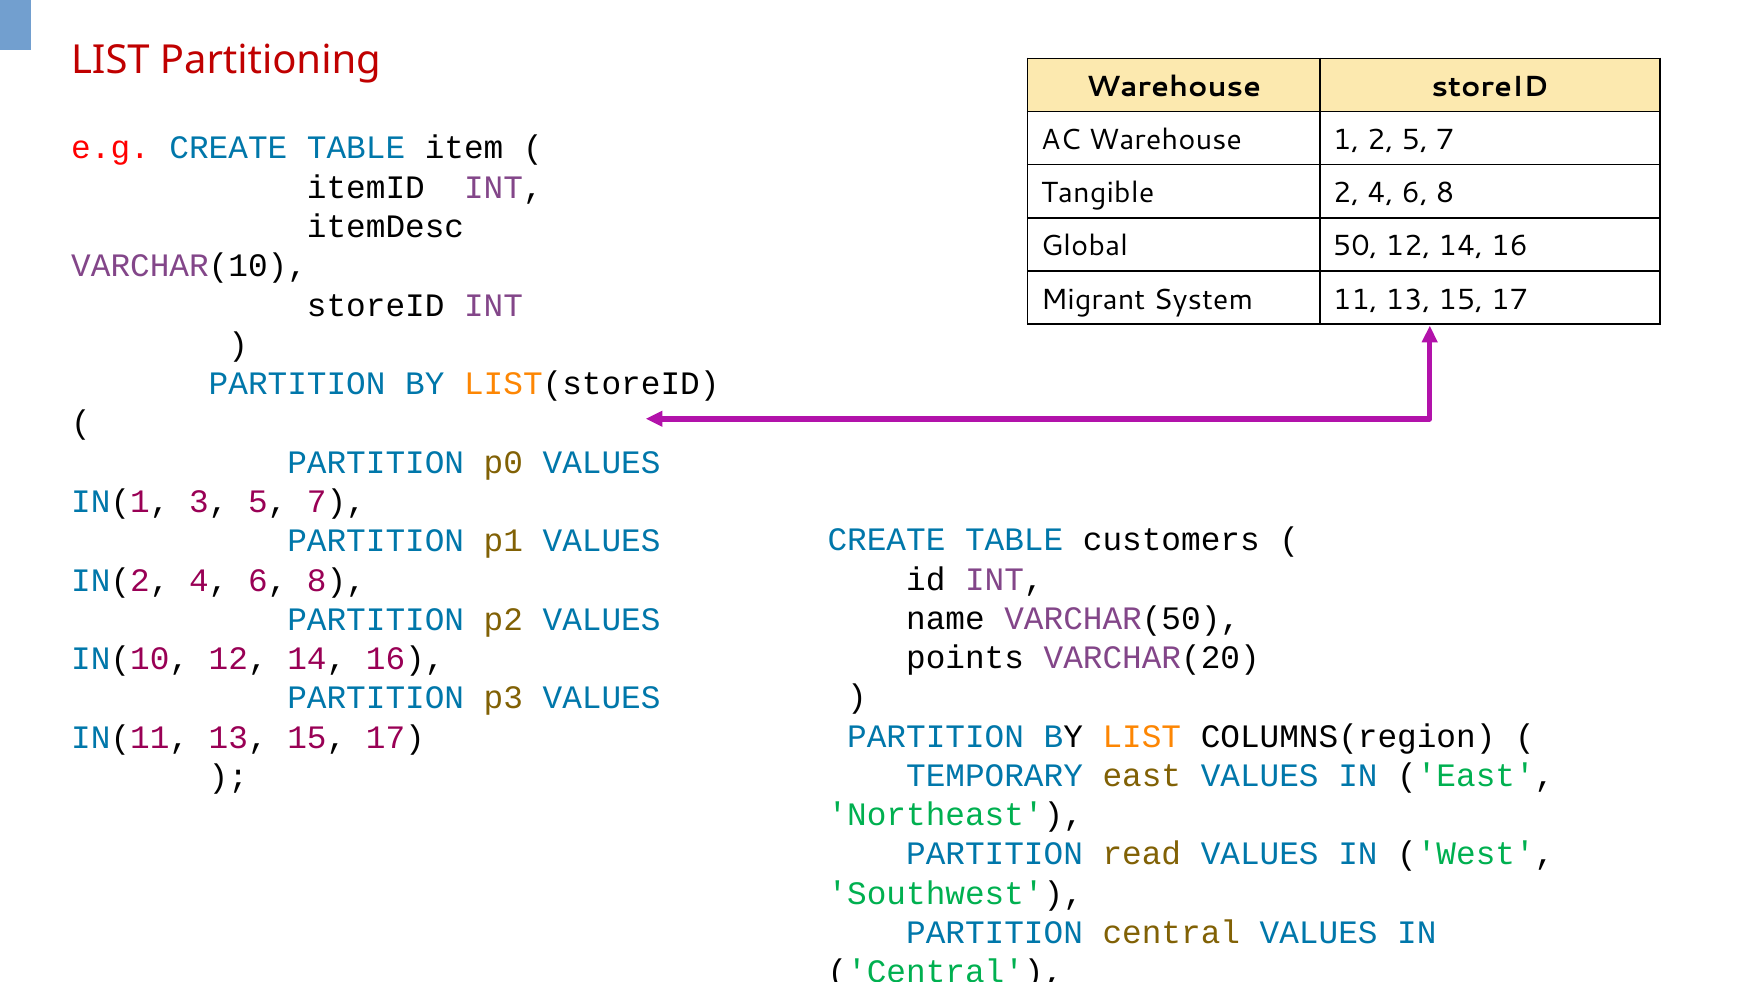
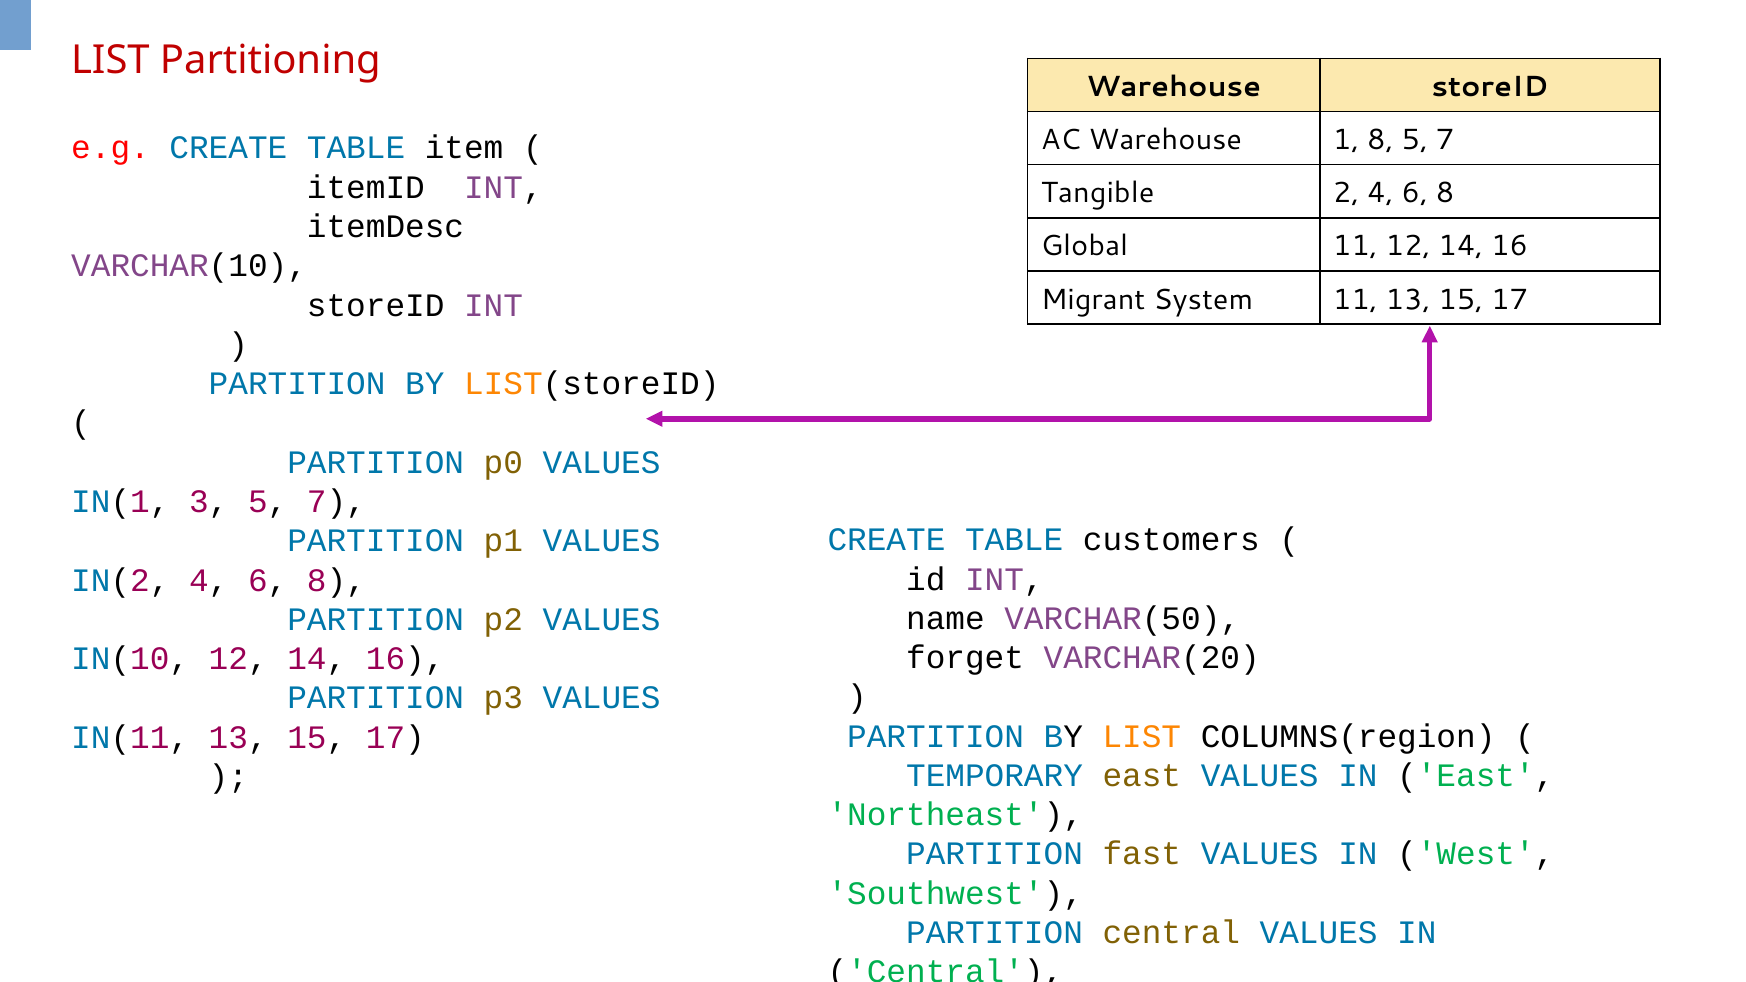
1 2: 2 -> 8 (1380, 140)
Global 50: 50 -> 11 (1355, 246)
points: points -> forget (965, 658)
read: read -> fast (1142, 854)
